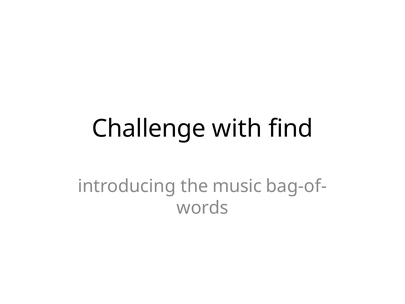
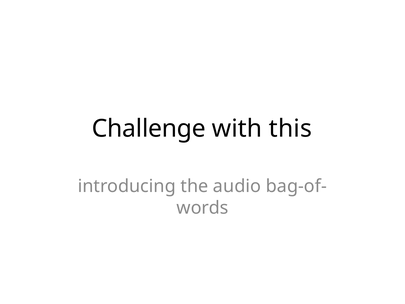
find: find -> this (291, 129)
music: music -> audio (237, 186)
